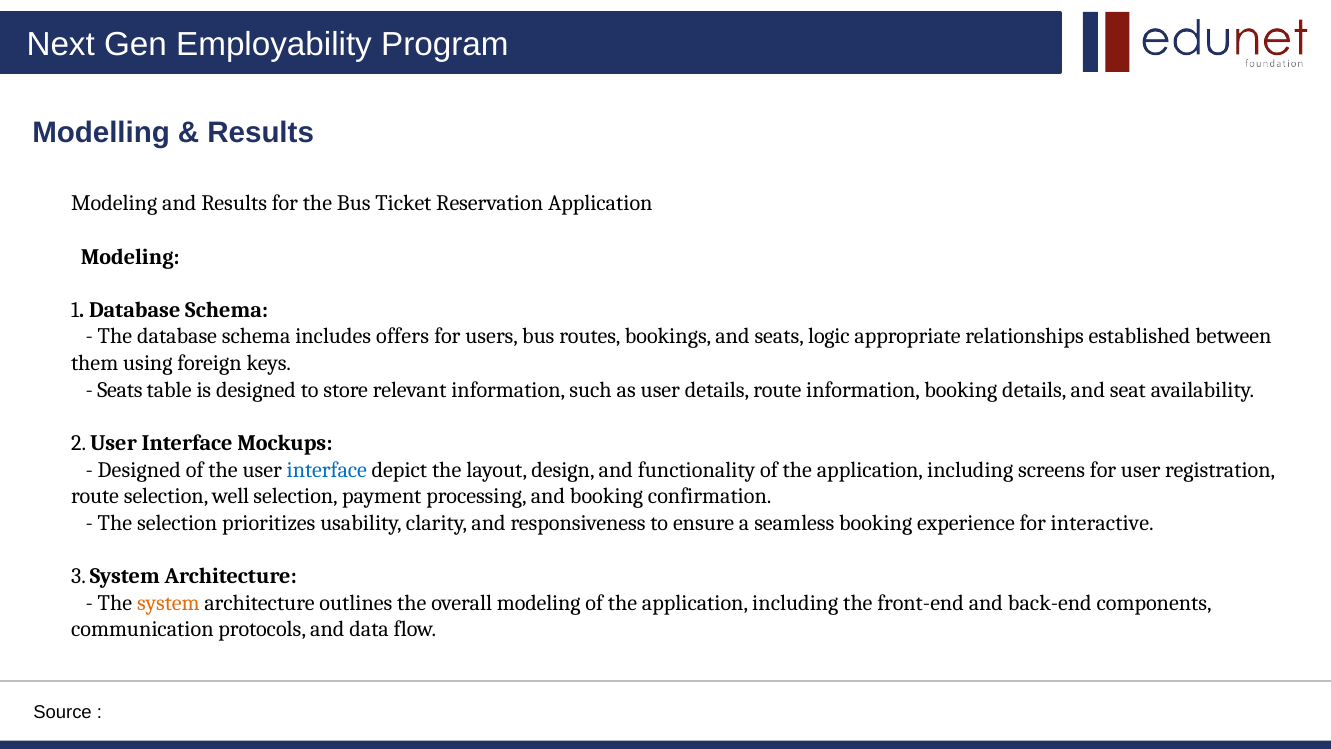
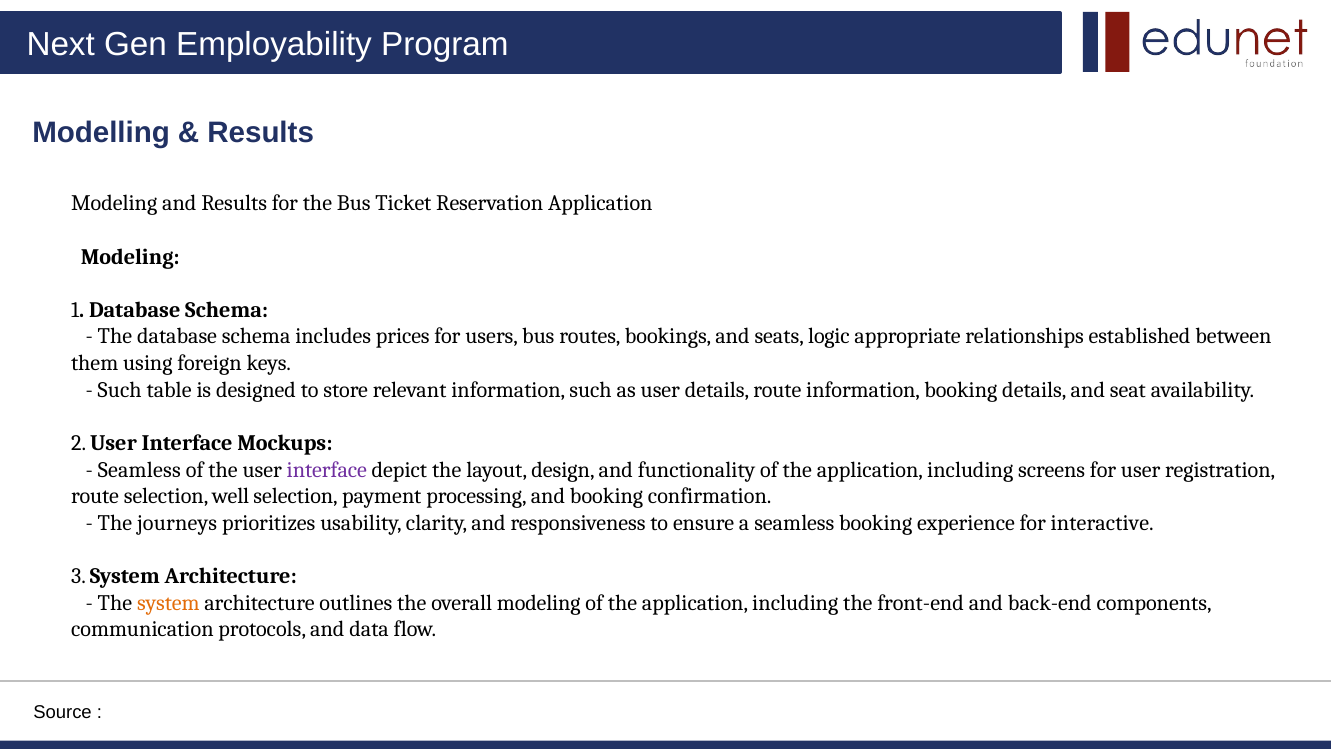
offers: offers -> prices (403, 336)
Seats: Seats -> Such (120, 390)
Designed: Designed -> Seamless (139, 470)
interface colour: blue -> purple (327, 470)
The selection: selection -> journeys (177, 523)
